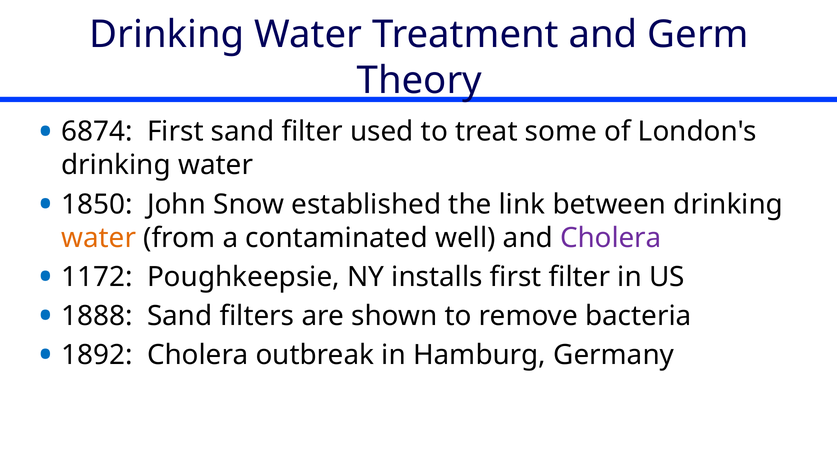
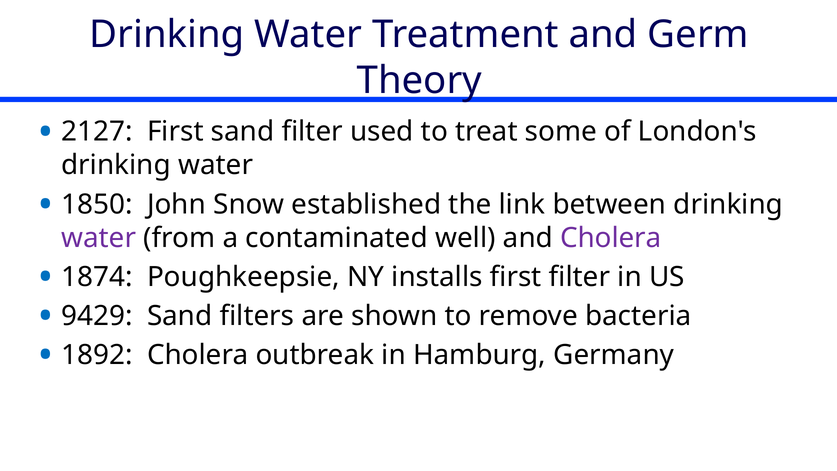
6874: 6874 -> 2127 (97, 132)
water colour: orange -> purple (99, 238)
1172: 1172 -> 1874 (97, 277)
1888: 1888 -> 9429 (97, 316)
